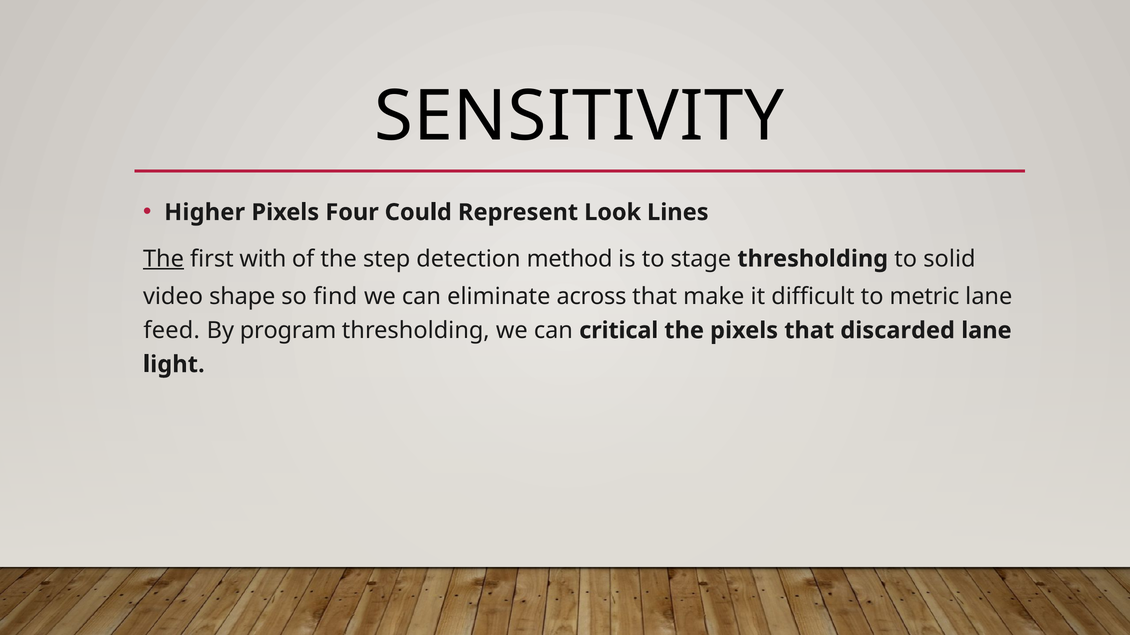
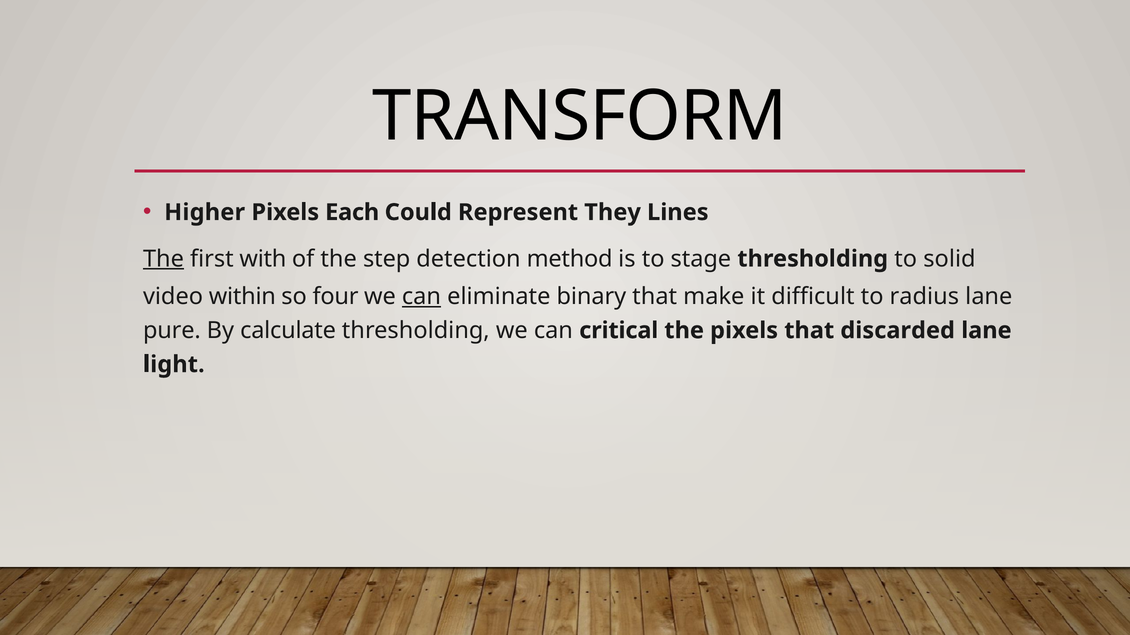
SENSITIVITY: SENSITIVITY -> TRANSFORM (580, 117)
Four: Four -> Each (352, 213)
Look: Look -> They (613, 213)
shape: shape -> within (242, 297)
find: find -> four (336, 297)
can underline: none -> present (421, 297)
across: across -> binary (591, 297)
metric: metric -> radius (924, 297)
feed: feed -> pure (172, 331)
program: program -> calculate (288, 331)
